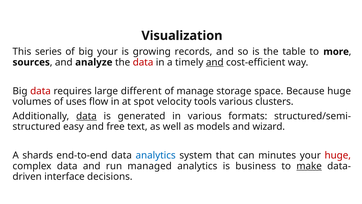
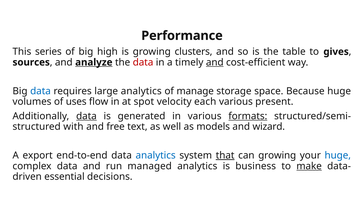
Visualization: Visualization -> Performance (182, 36)
big your: your -> high (107, 52)
records: records -> clusters (194, 52)
more: more -> gives (336, 52)
analyze underline: none -> present (94, 62)
data colour: red -> blue (41, 91)
large different: different -> analytics (141, 91)
tools: tools -> each (205, 101)
clusters: clusters -> present (274, 101)
formats underline: none -> present (248, 116)
easy: easy -> with (73, 126)
shards: shards -> export (38, 155)
that underline: none -> present (225, 155)
can minutes: minutes -> growing (277, 155)
huge colour: red -> blue (338, 155)
interface: interface -> essential (64, 176)
